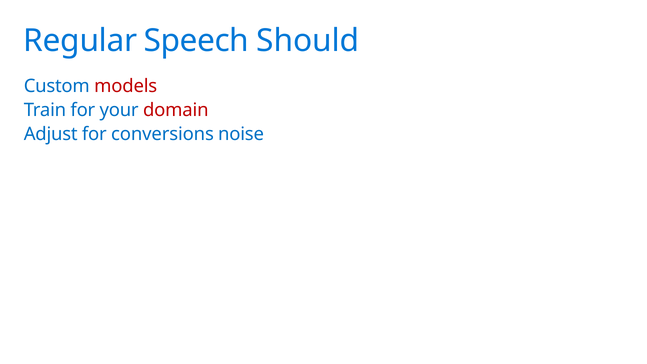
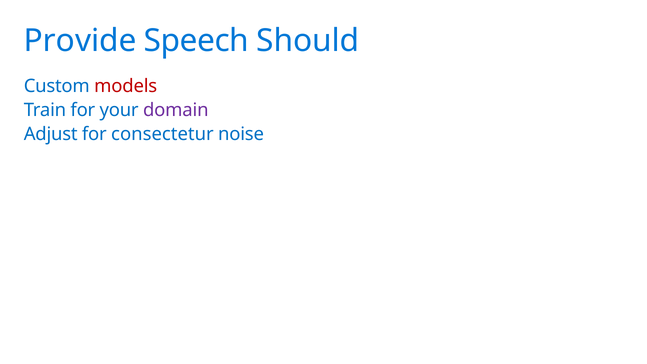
Regular: Regular -> Provide (80, 41)
domain colour: red -> purple (176, 110)
conversions: conversions -> consectetur (162, 134)
